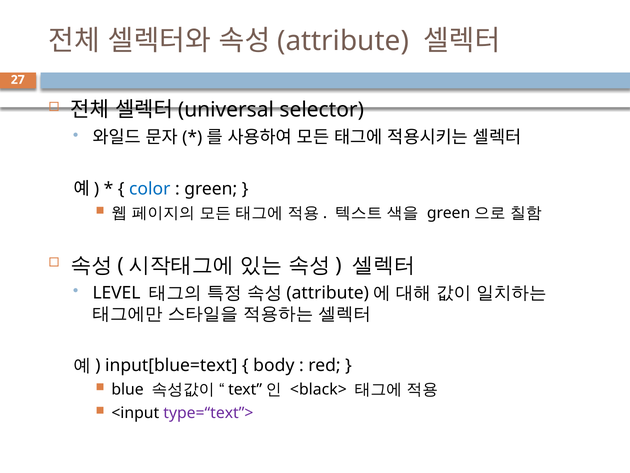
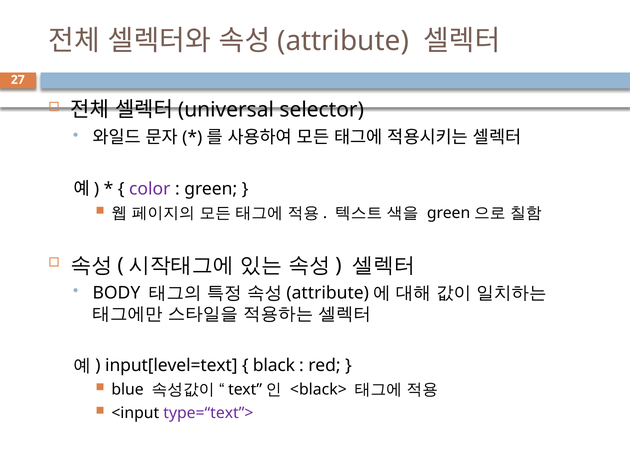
color colour: blue -> purple (150, 189)
LEVEL: LEVEL -> BODY (116, 293)
input[blue=text: input[blue=text -> input[level=text (171, 365)
body: body -> black (274, 365)
